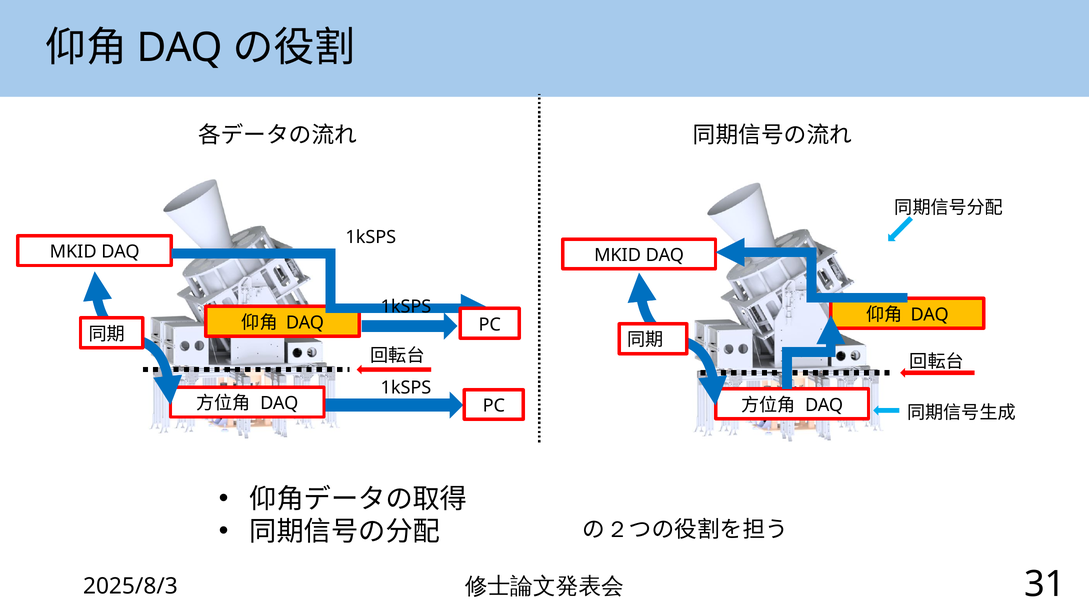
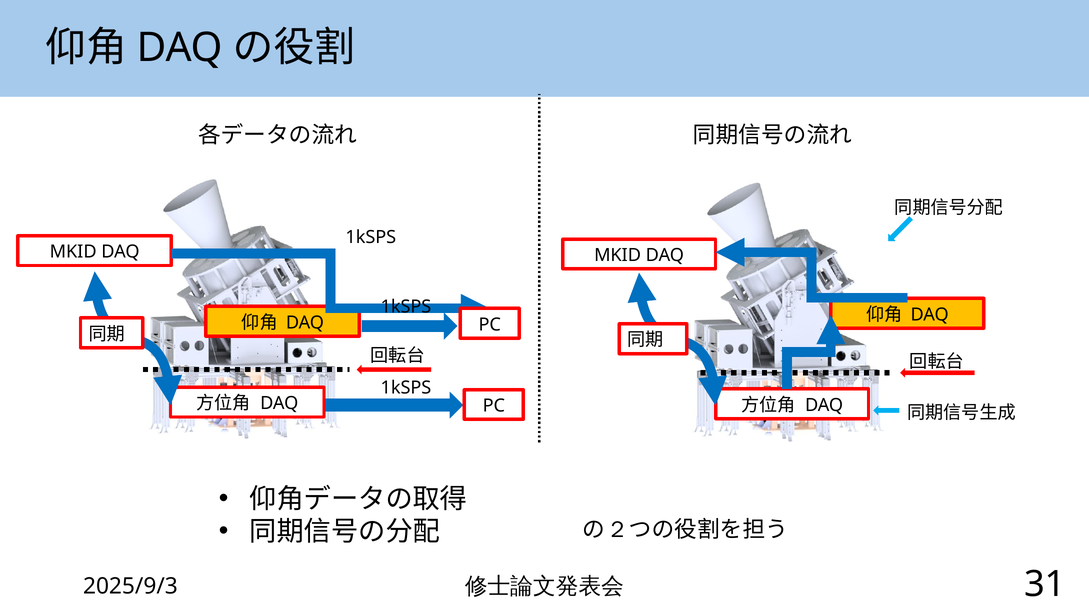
2025/8/3: 2025/8/3 -> 2025/9/3 (130, 586)
